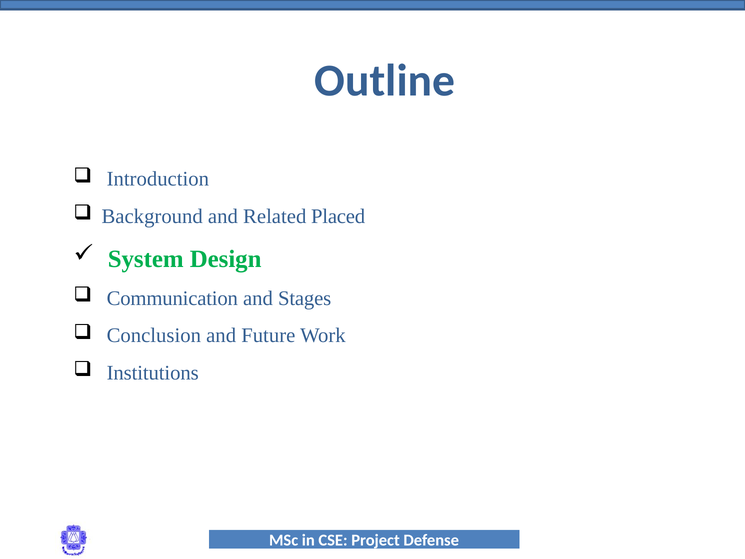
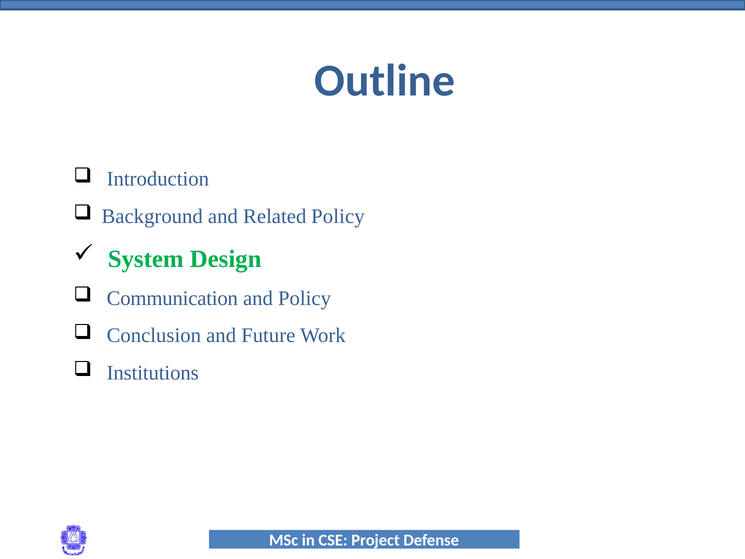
Related Placed: Placed -> Policy (338, 216)
and Stages: Stages -> Policy (305, 298)
